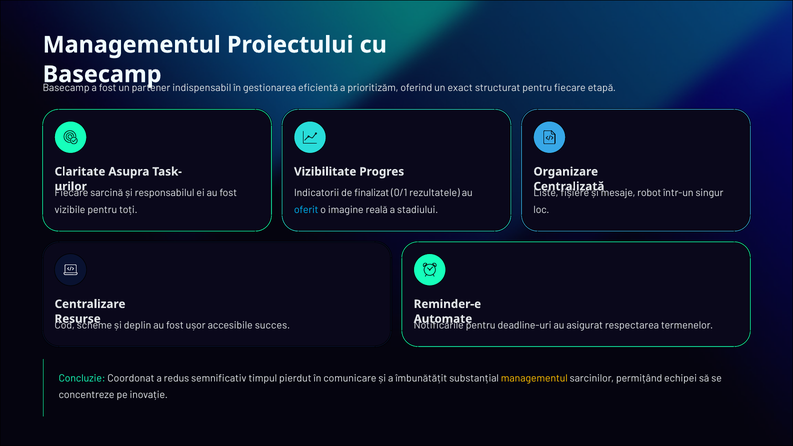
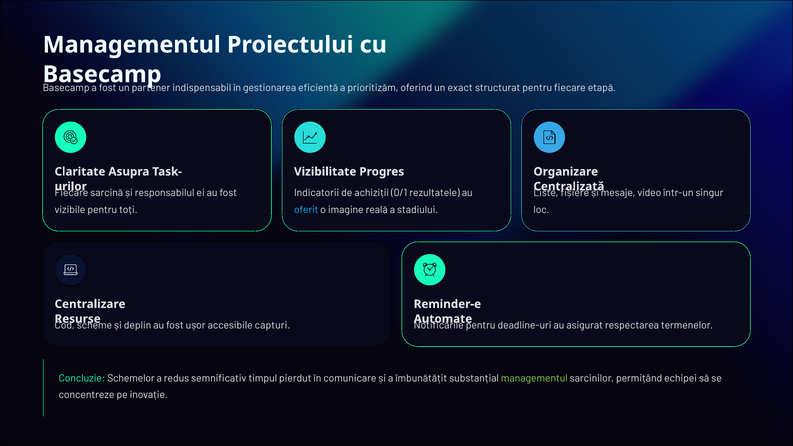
finalizat: finalizat -> achiziții (372, 193)
robot: robot -> video (649, 193)
succes: succes -> capturi (272, 325)
Coordonat: Coordonat -> Schemelor (131, 378)
managementul colour: yellow -> light green (534, 378)
